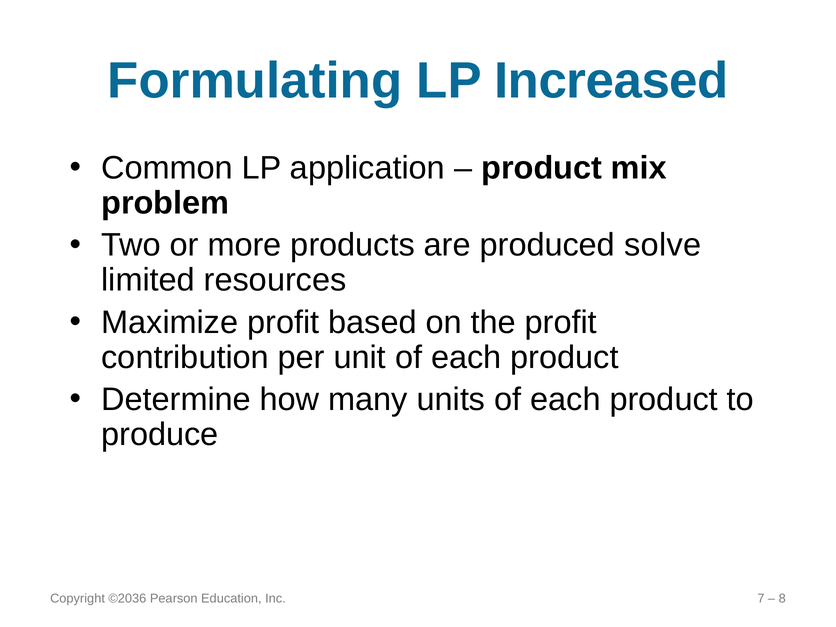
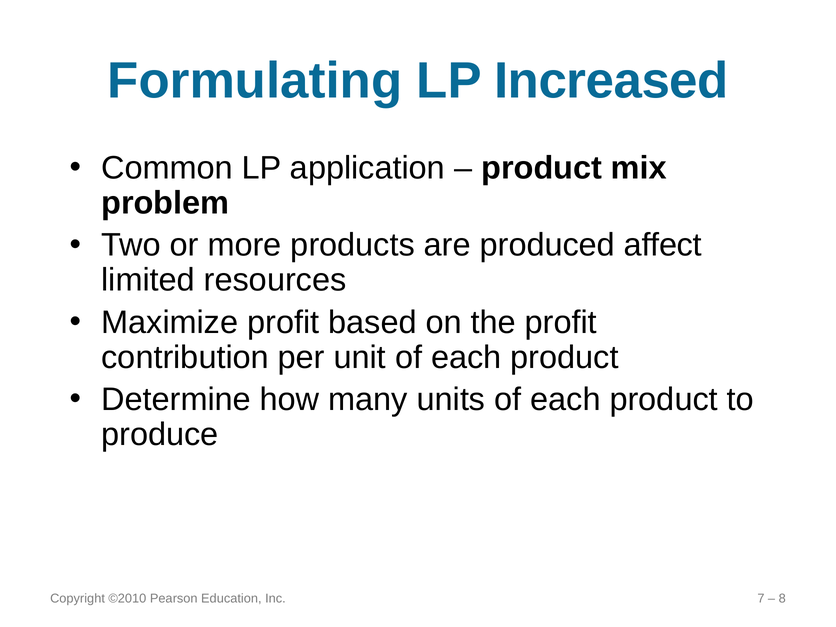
solve: solve -> affect (663, 245)
©2036: ©2036 -> ©2010 (127, 599)
